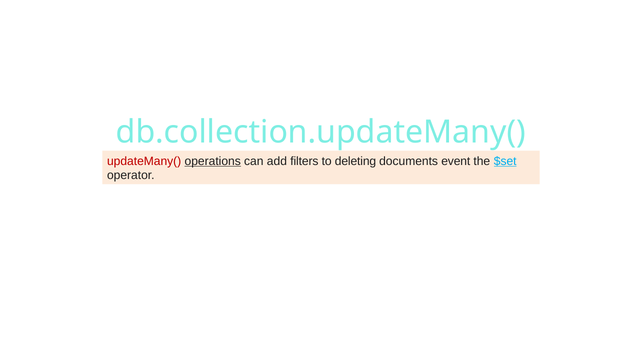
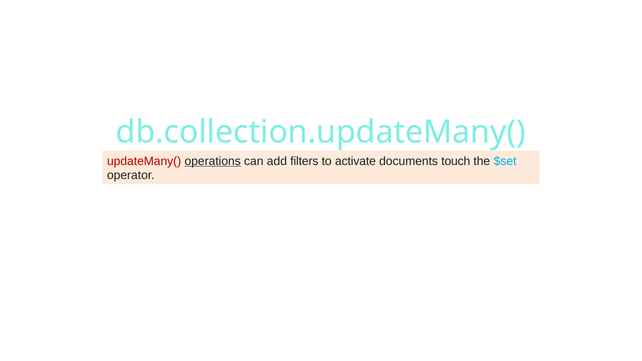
deleting: deleting -> activate (355, 161)
event: event -> touch (456, 161)
$set underline: present -> none (505, 161)
